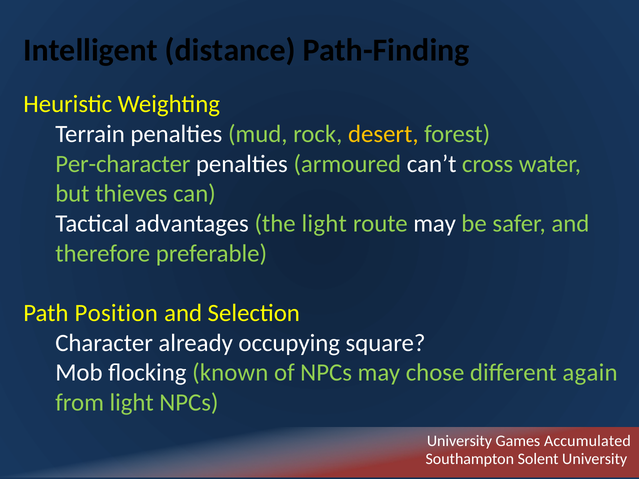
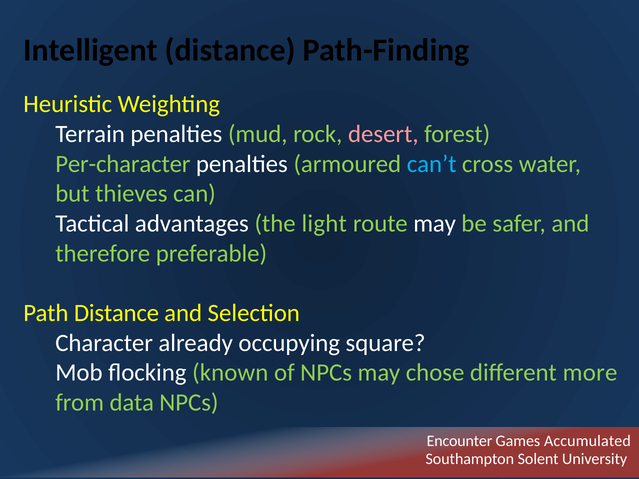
desert colour: yellow -> pink (383, 134)
can’t colour: white -> light blue (432, 164)
Path Position: Position -> Distance (116, 313)
again: again -> more (590, 373)
from light: light -> data (132, 403)
University: University -> Encounter (460, 441)
